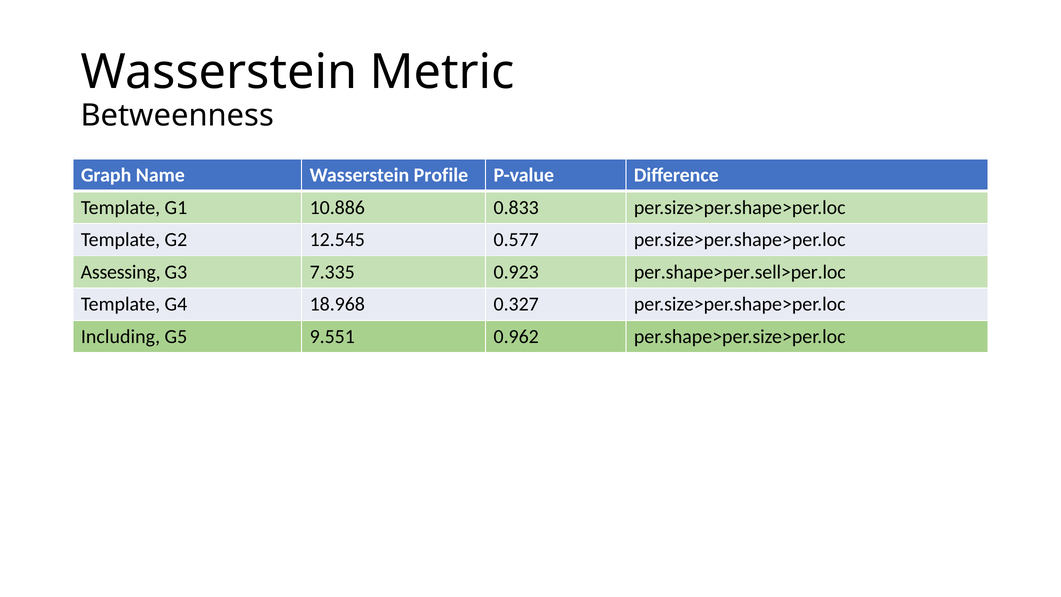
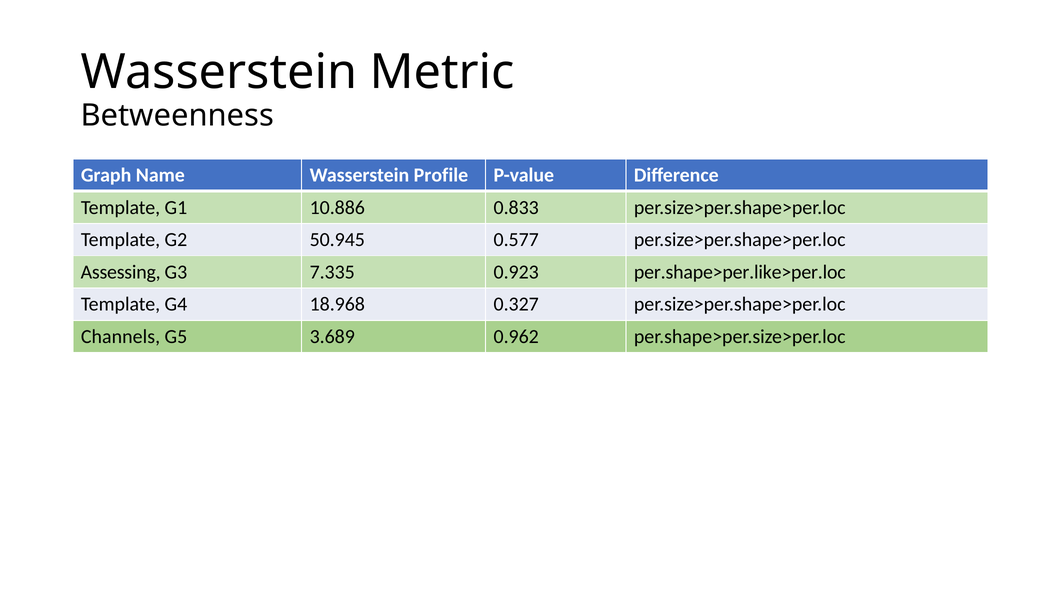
12.545: 12.545 -> 50.945 (337, 240)
per.shape>per.sell>per.loc: per.shape>per.sell>per.loc -> per.shape>per.like>per.loc (740, 272)
Including: Including -> Channels (121, 337)
9.551: 9.551 -> 3.689 (332, 337)
